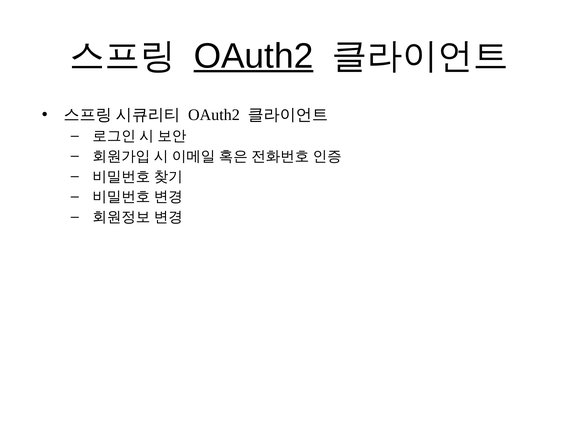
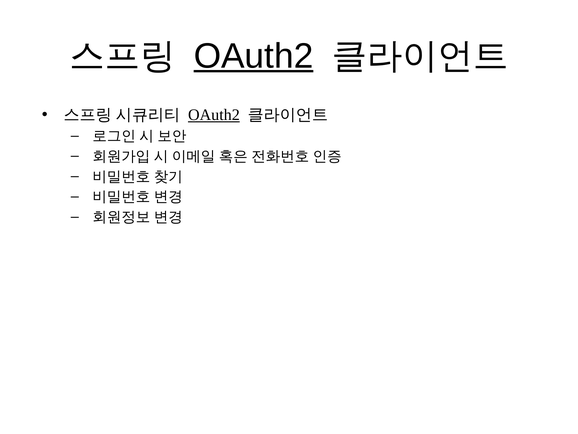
OAuth2 underline: none -> present (214, 115)
